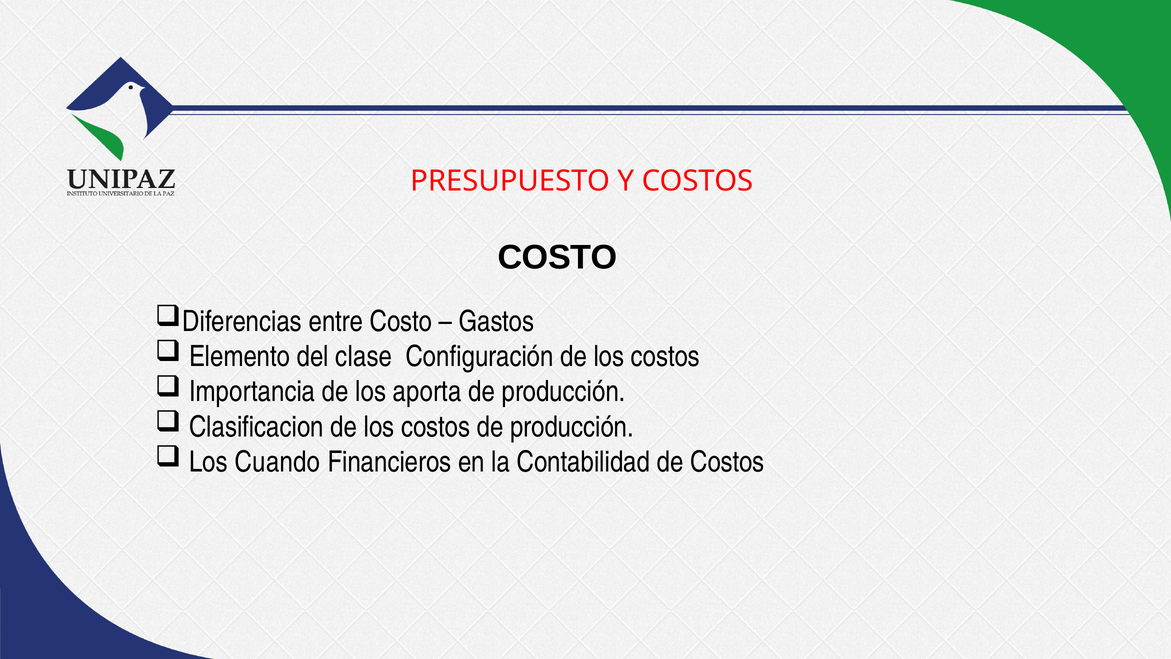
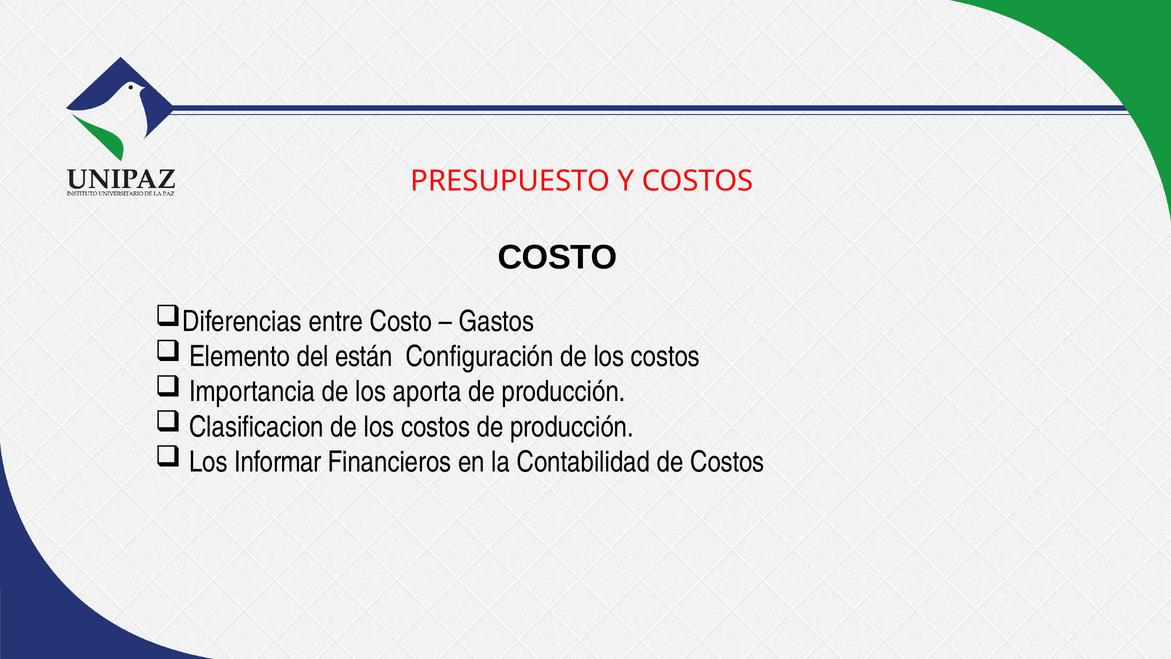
clase: clase -> están (364, 356)
Cuando: Cuando -> Informar (278, 462)
